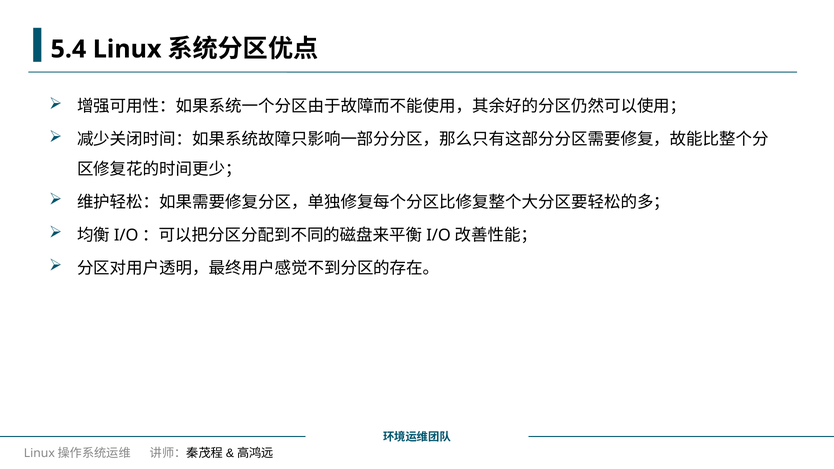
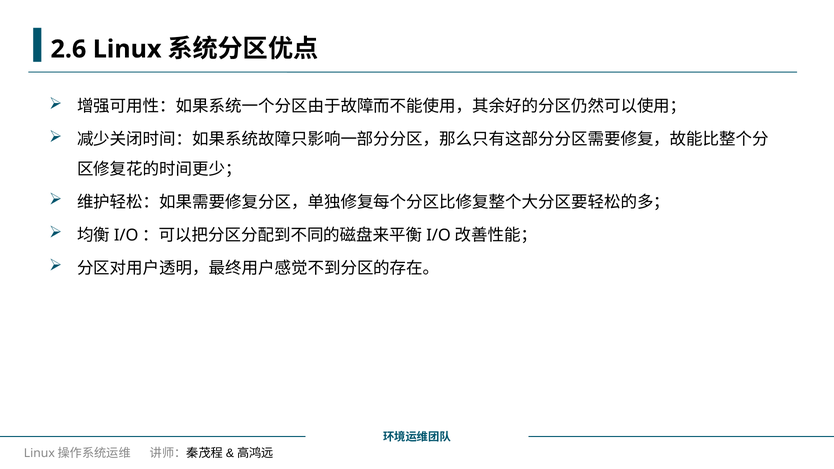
5.4: 5.4 -> 2.6 (68, 49)
